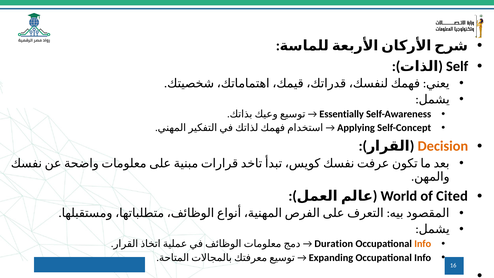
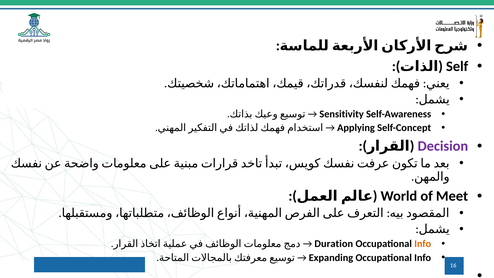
Essentially: Essentially -> Sensitivity (342, 114)
Decision colour: orange -> purple (443, 146)
Cited: Cited -> Meet (452, 196)
